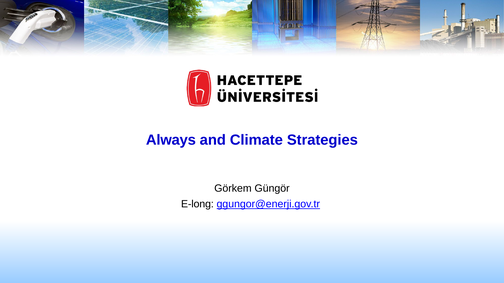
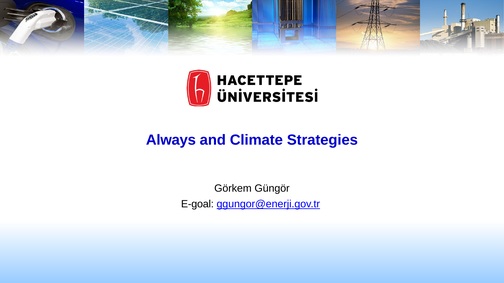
E-long: E-long -> E-goal (197, 205)
